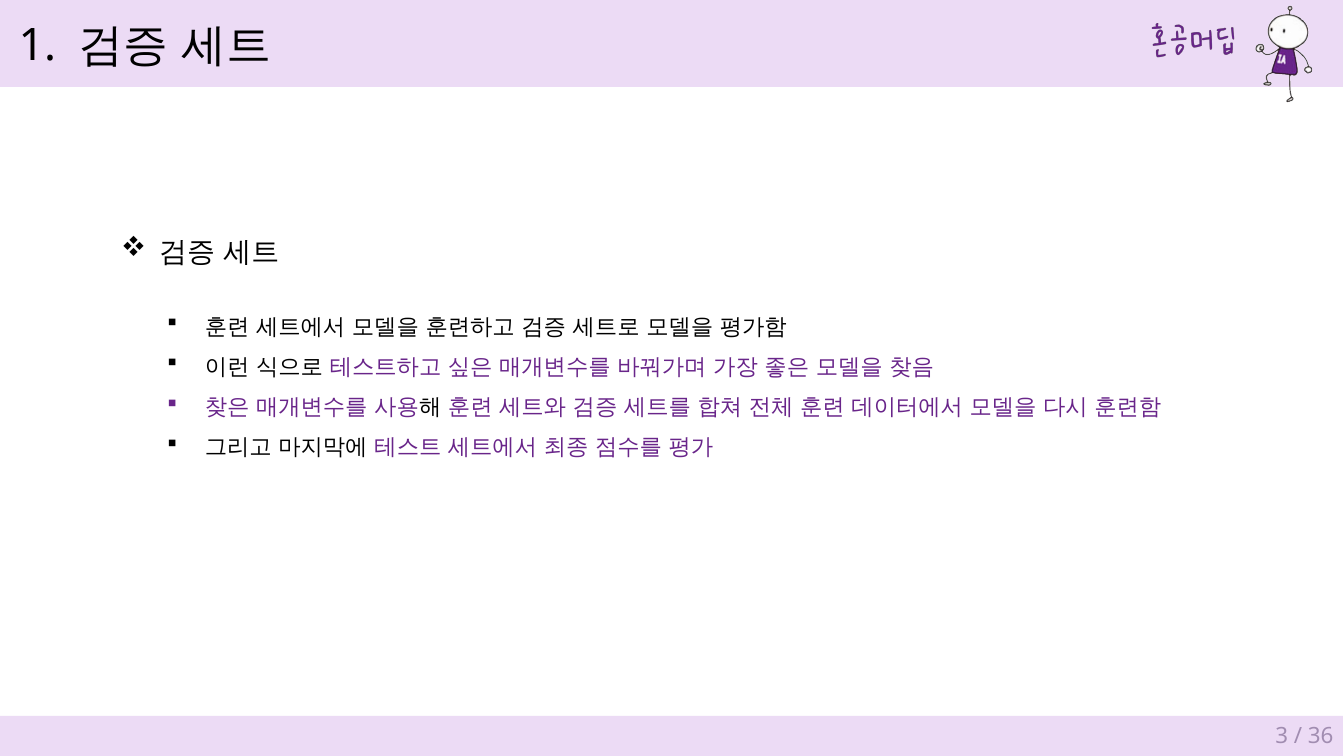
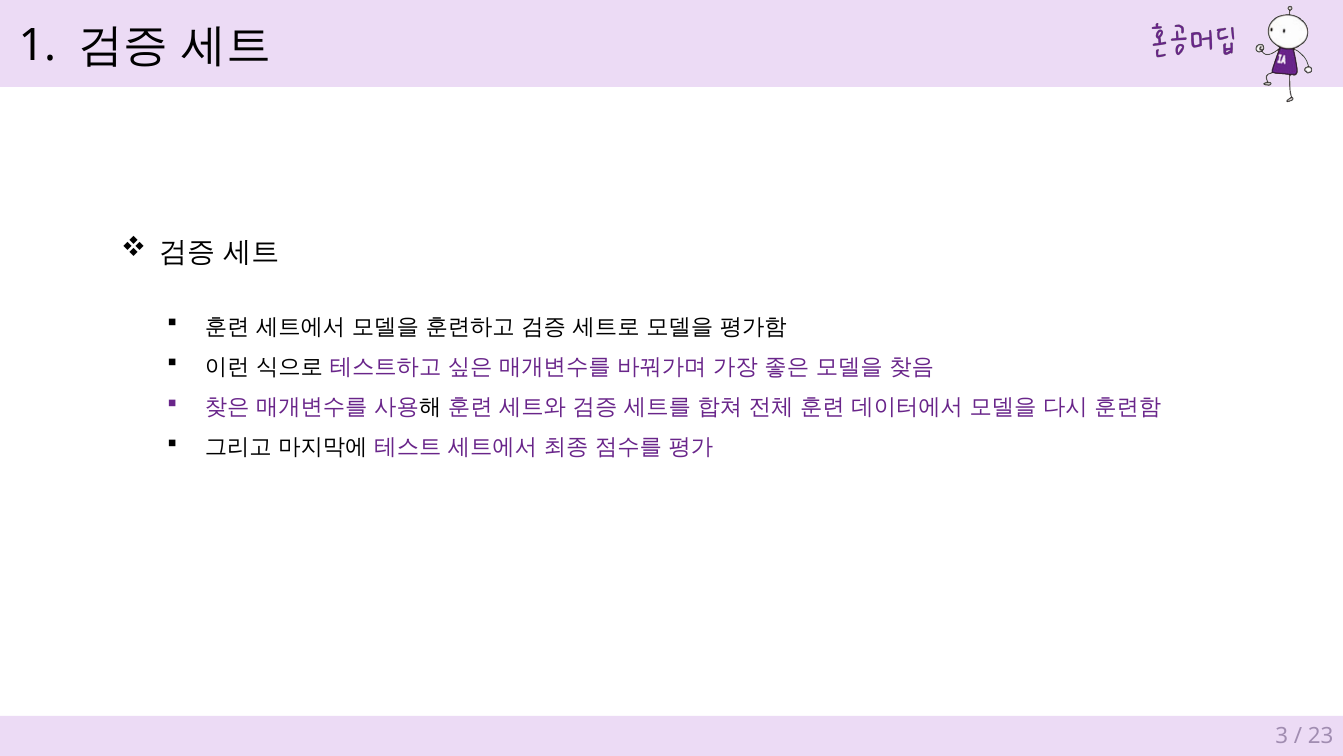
36: 36 -> 23 (1321, 735)
